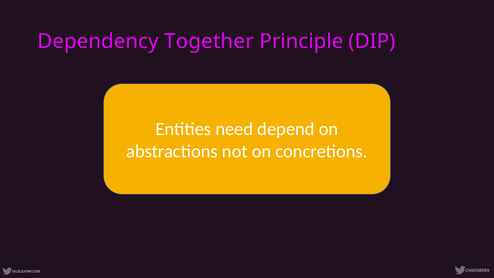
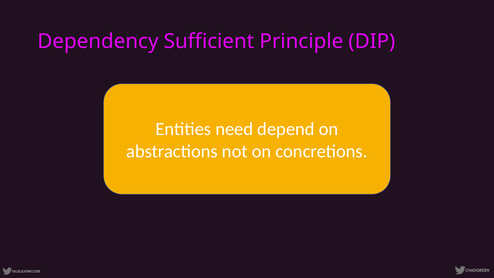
Together: Together -> Sufficient (209, 42)
